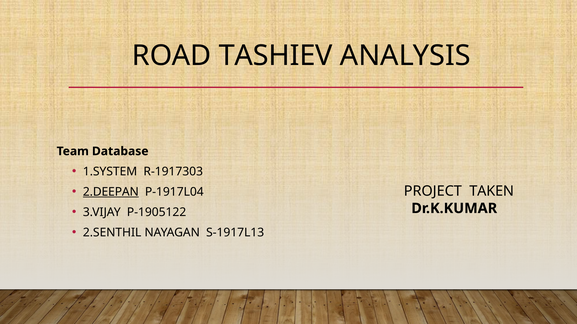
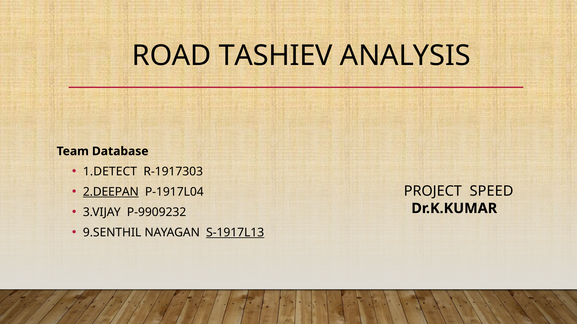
1.SYSTEM: 1.SYSTEM -> 1.DETECT (110, 172)
TAKEN: TAKEN -> SPEED (492, 191)
P-1905122: P-1905122 -> P-9909232 (157, 212)
2.SENTHIL: 2.SENTHIL -> 9.SENTHIL (112, 233)
S-1917L13 underline: none -> present (235, 233)
